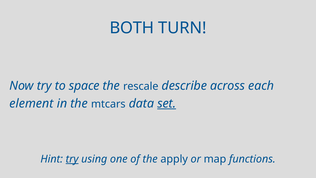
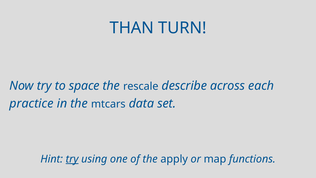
BOTH: BOTH -> THAN (132, 28)
element: element -> practice (31, 103)
set underline: present -> none (167, 103)
